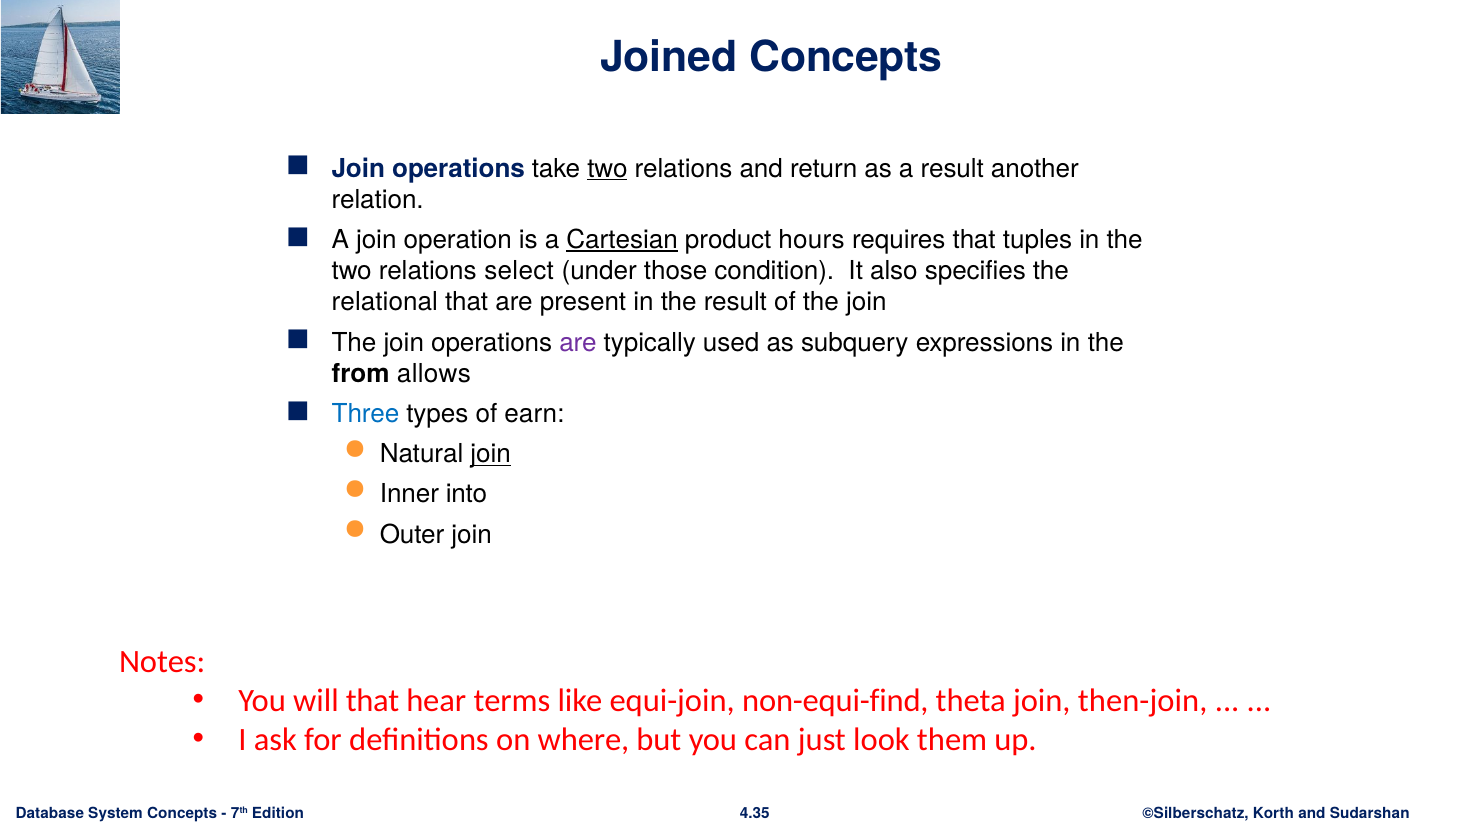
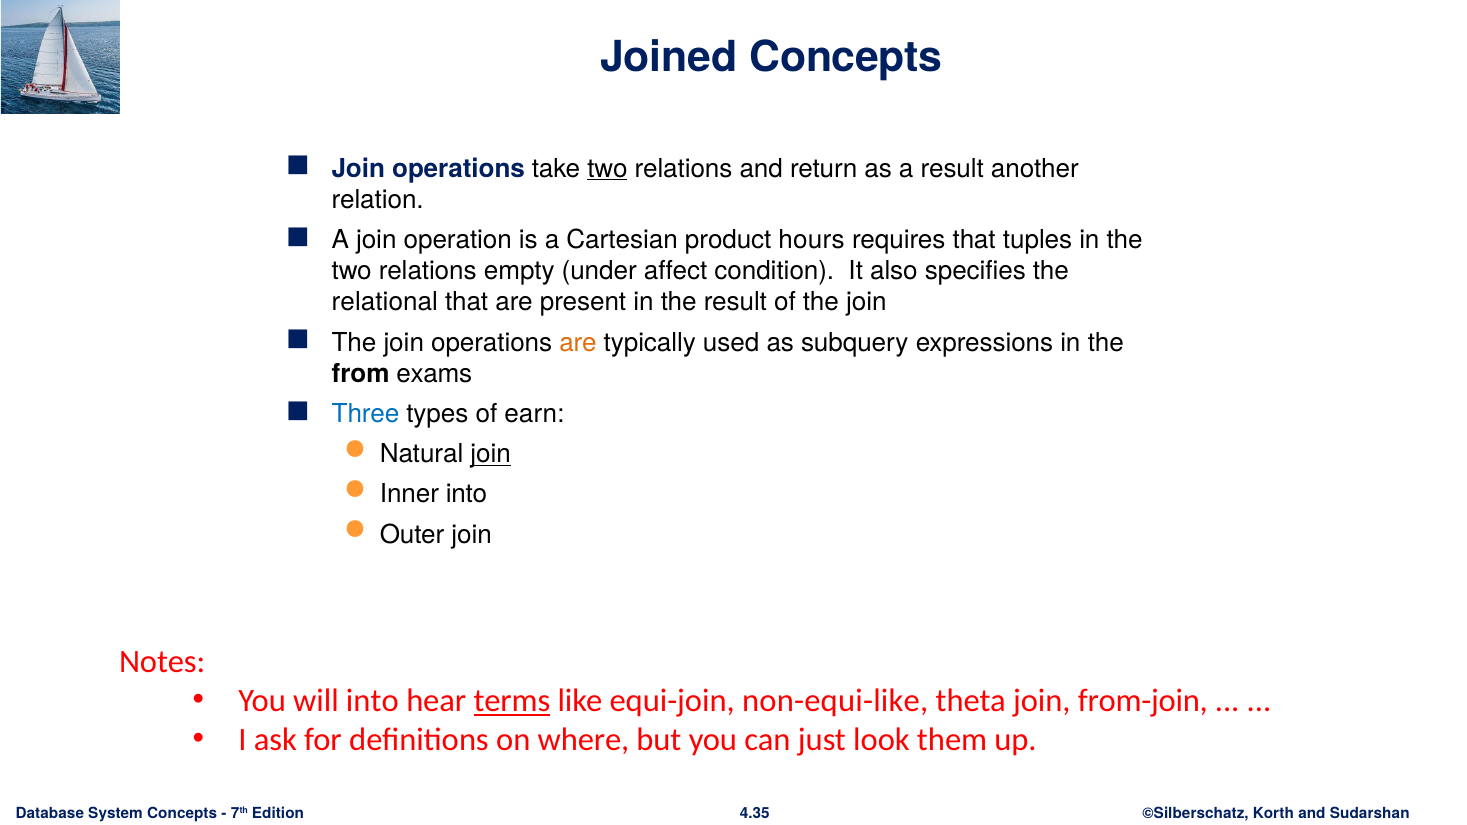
Cartesian underline: present -> none (622, 240)
select: select -> empty (519, 271)
those: those -> affect (676, 271)
are colour: purple -> orange (578, 343)
allows: allows -> exams (434, 374)
will that: that -> into (372, 701)
terms underline: none -> present (512, 701)
non-equi-find: non-equi-find -> non-equi-like (835, 701)
then-join: then-join -> from-join (1143, 701)
